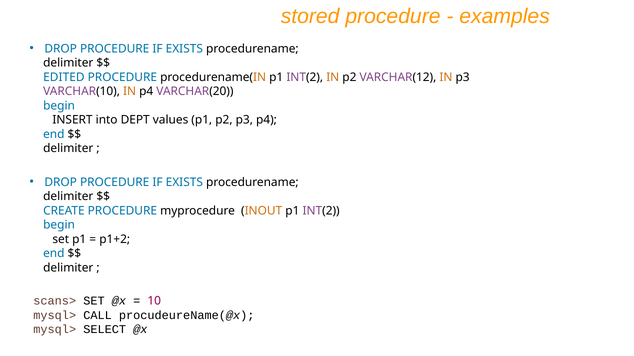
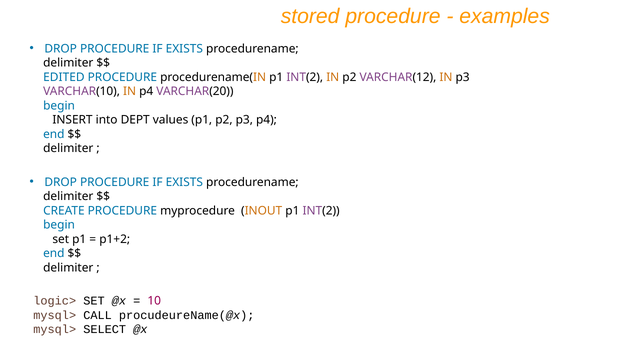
scans>: scans> -> logic> (55, 302)
